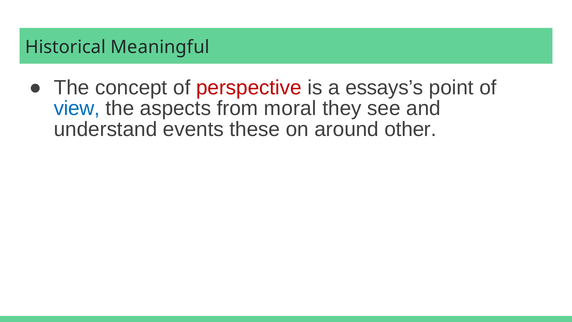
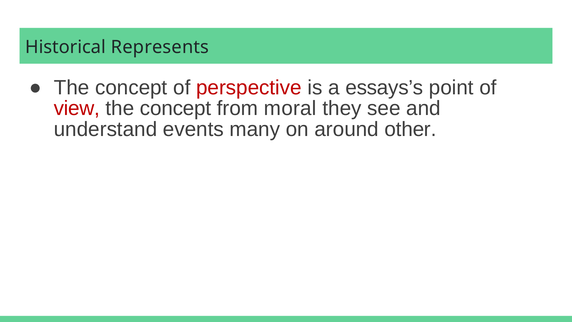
Meaningful: Meaningful -> Represents (160, 47)
view colour: blue -> red (77, 108)
aspects: aspects -> concept (176, 108)
these: these -> many (255, 129)
